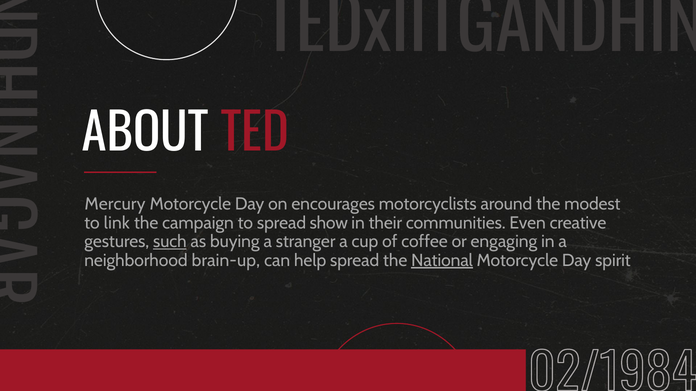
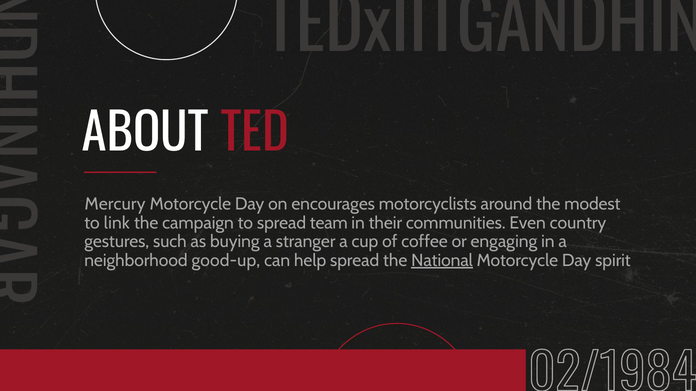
show: show -> team (329, 223)
creative: creative -> country (578, 223)
such underline: present -> none (170, 242)
brain-up: brain-up -> good-up (226, 261)
